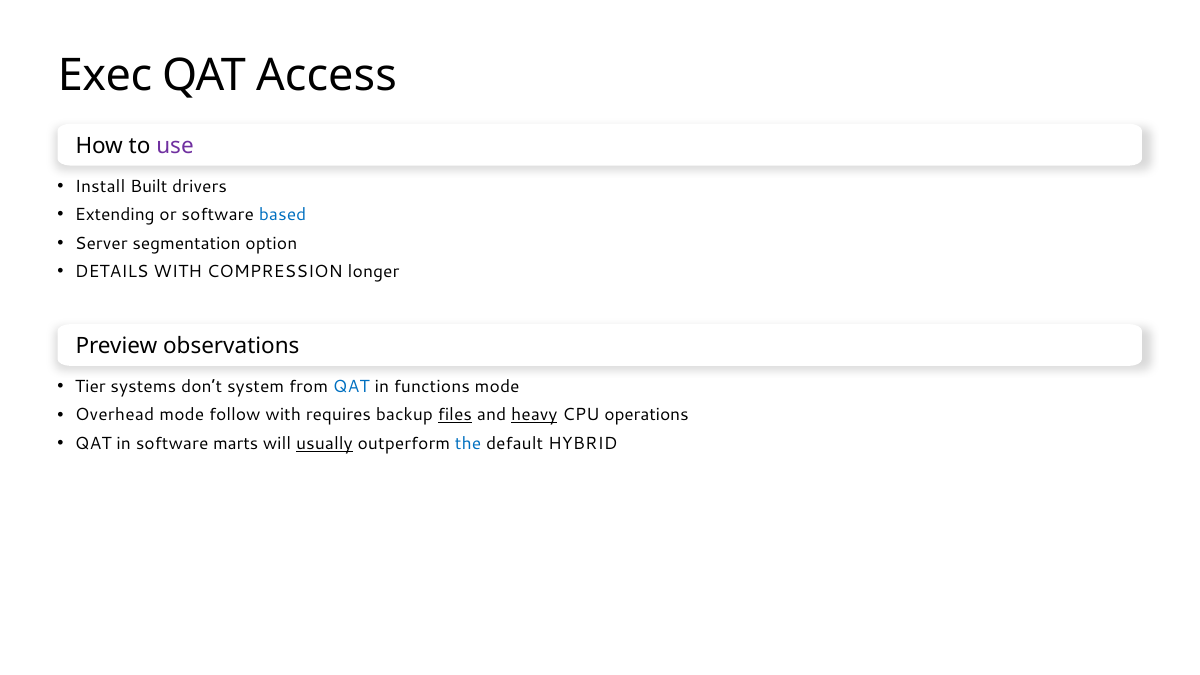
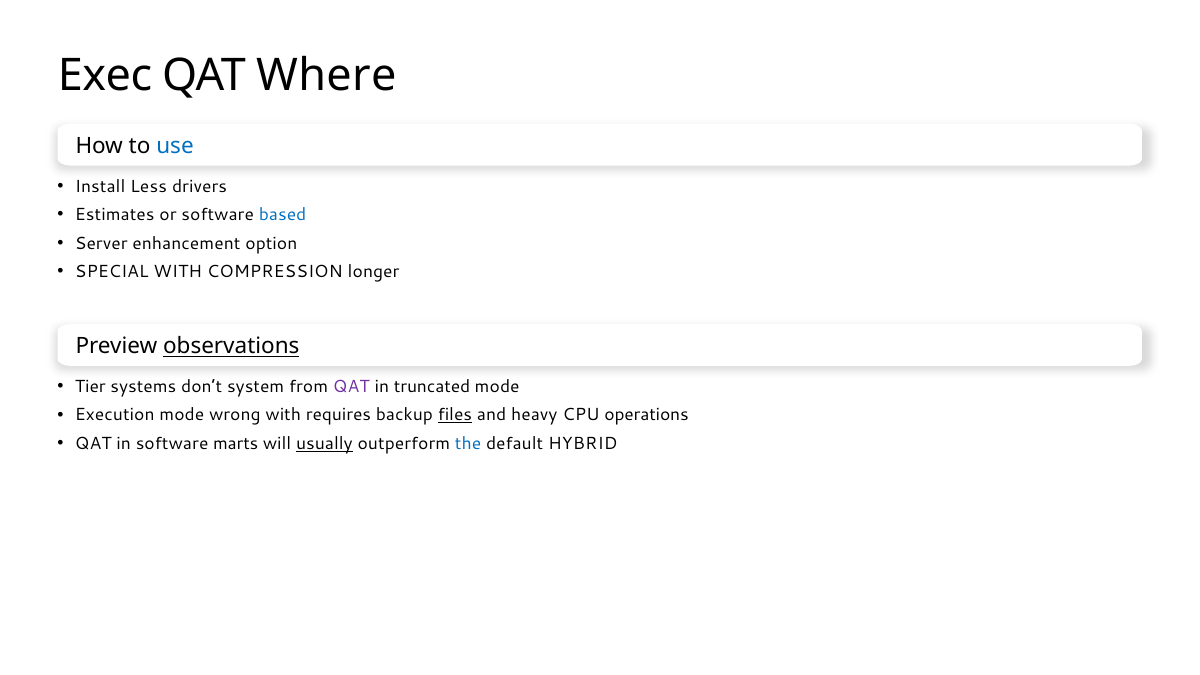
Access: Access -> Where (326, 75)
use colour: purple -> blue (175, 146)
Built: Built -> Less (149, 186)
Extending: Extending -> Estimates (115, 215)
segmentation: segmentation -> enhancement (186, 243)
DETAILS: DETAILS -> SPECIAL (112, 272)
observations underline: none -> present (231, 347)
QAT colour: blue -> purple (351, 387)
functions: functions -> truncated (432, 387)
Overhead: Overhead -> Execution (115, 415)
follow: follow -> wrong (235, 415)
heavy underline: present -> none (534, 415)
